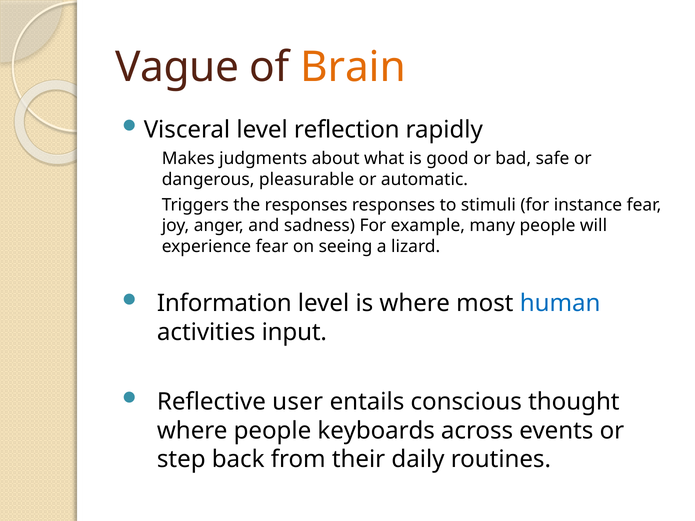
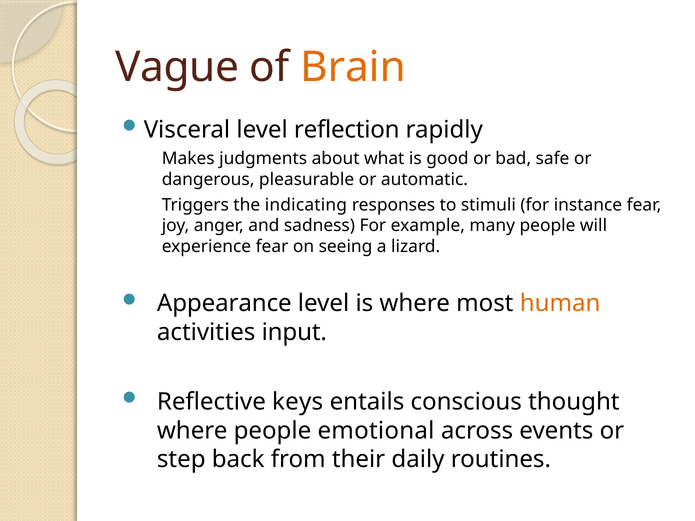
the responses: responses -> indicating (306, 205)
Information: Information -> Appearance (224, 303)
human colour: blue -> orange (560, 303)
user: user -> keys (298, 402)
keyboards: keyboards -> emotional (376, 431)
